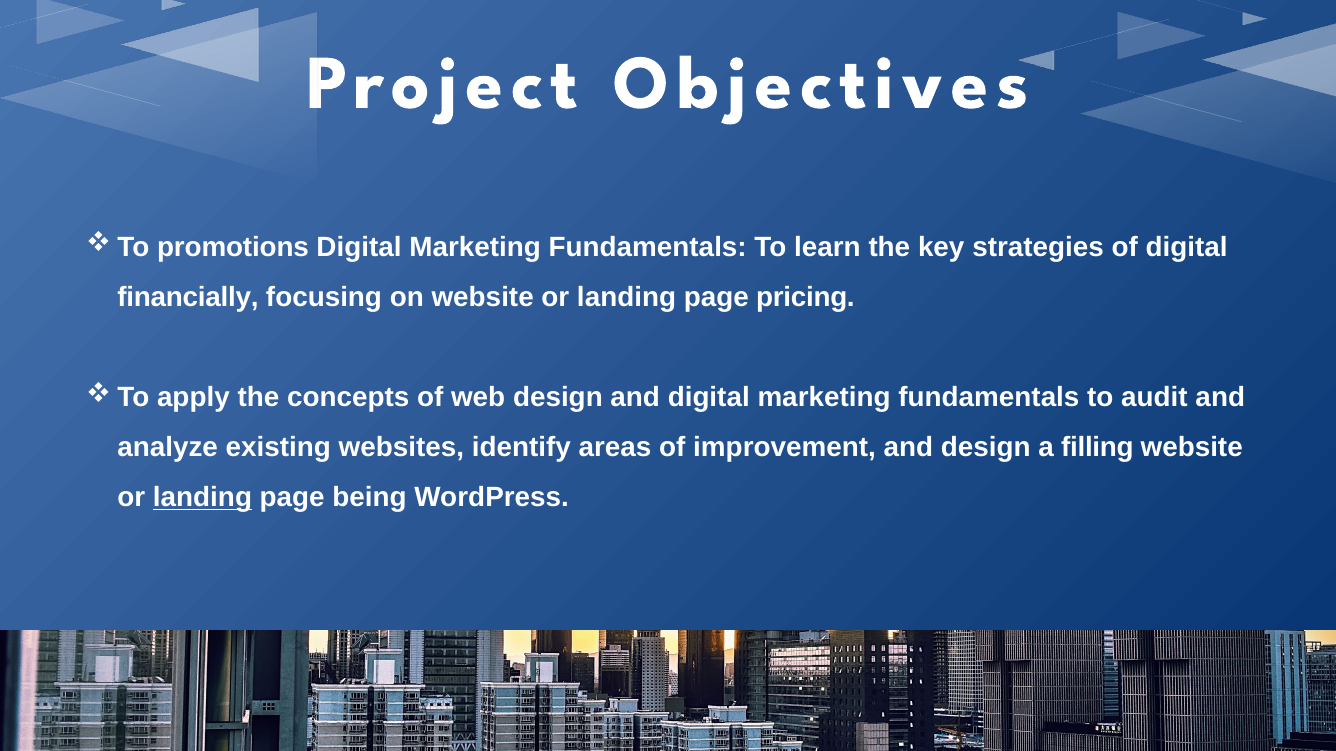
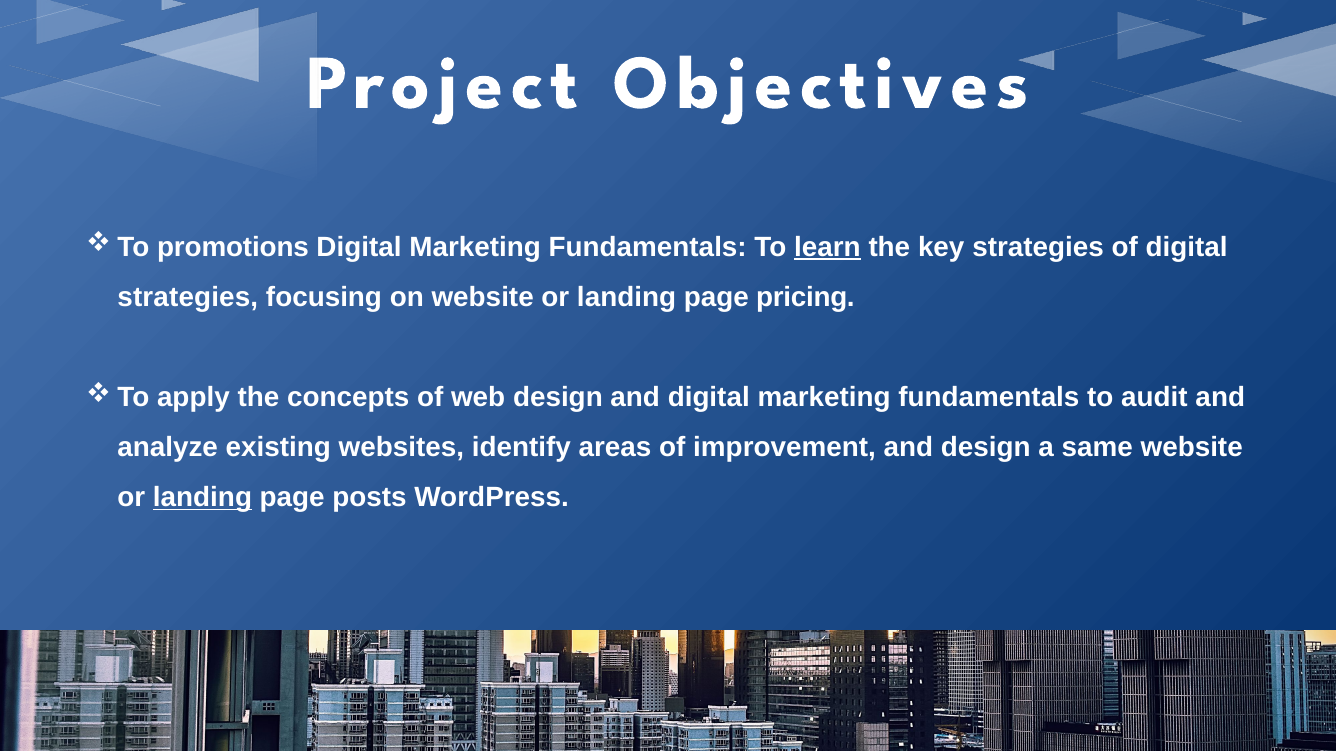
learn underline: none -> present (827, 247)
financially: financially -> strategies (188, 298)
filling: filling -> same (1097, 448)
being: being -> posts (370, 498)
